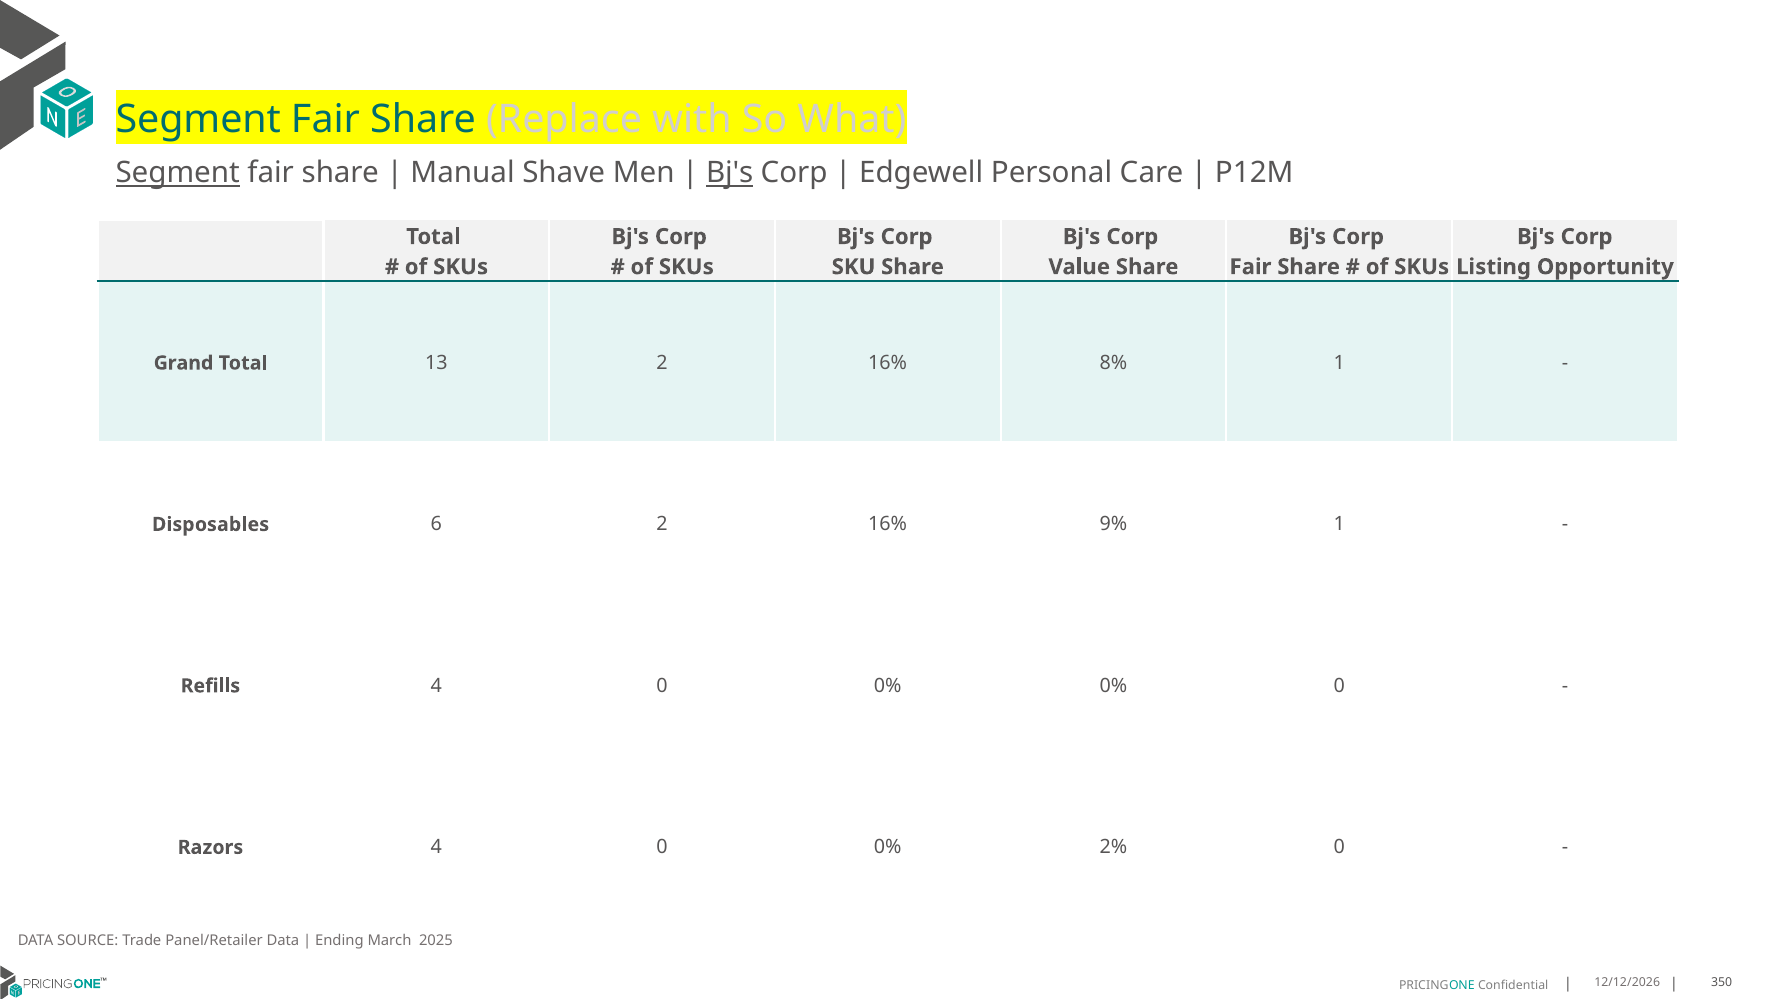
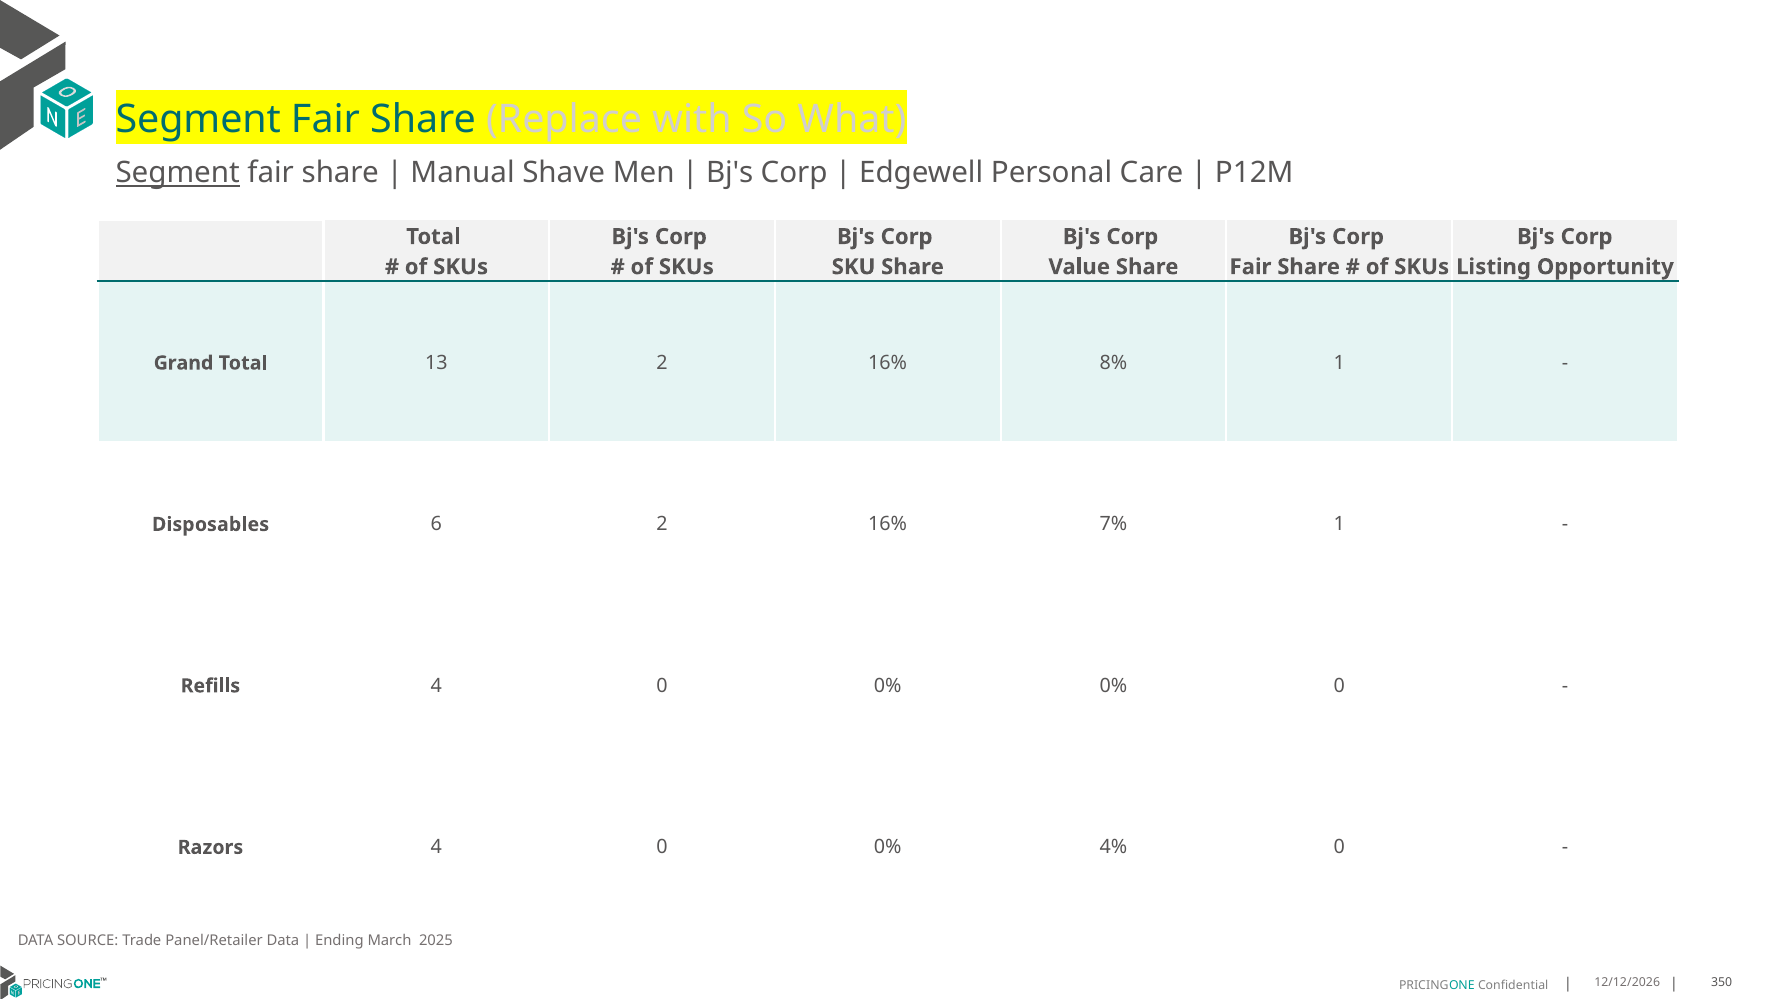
Bj's underline: present -> none (730, 173)
9%: 9% -> 7% (1113, 524)
2%: 2% -> 4% (1113, 847)
